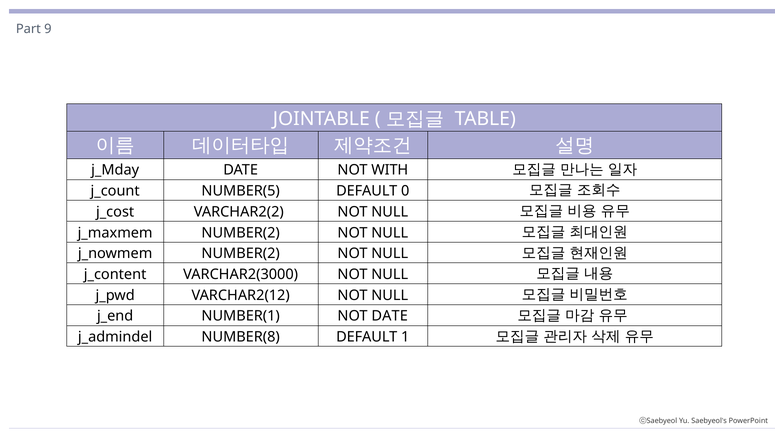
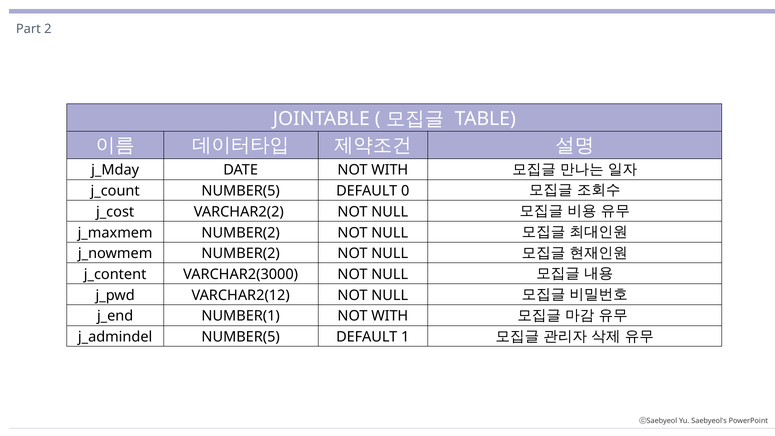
9: 9 -> 2 (48, 29)
NUMBER(1 NOT DATE: DATE -> WITH (390, 316)
NUMBER(8: NUMBER(8 -> NUMBER(5 (241, 337)
